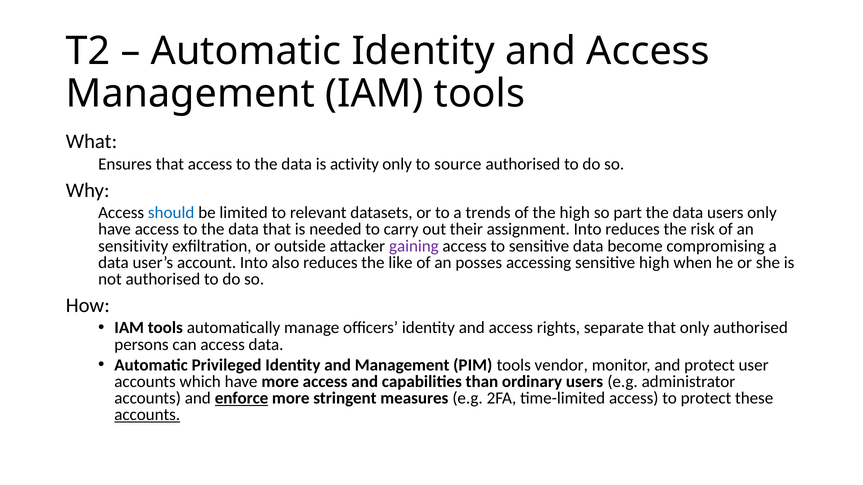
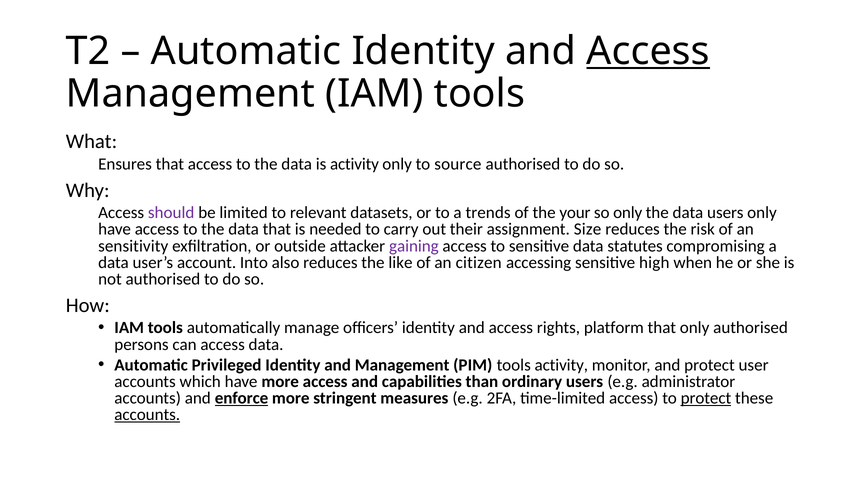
Access underline: none -> present (648, 51)
should colour: blue -> purple (171, 213)
the high: high -> your (575, 213)
so part: part -> only (628, 213)
assignment Into: Into -> Size (588, 230)
become: become -> statutes (635, 246)
posses: posses -> citizen (479, 263)
separate: separate -> platform (614, 328)
tools vendor: vendor -> activity (561, 365)
protect underline: none -> present (706, 398)
